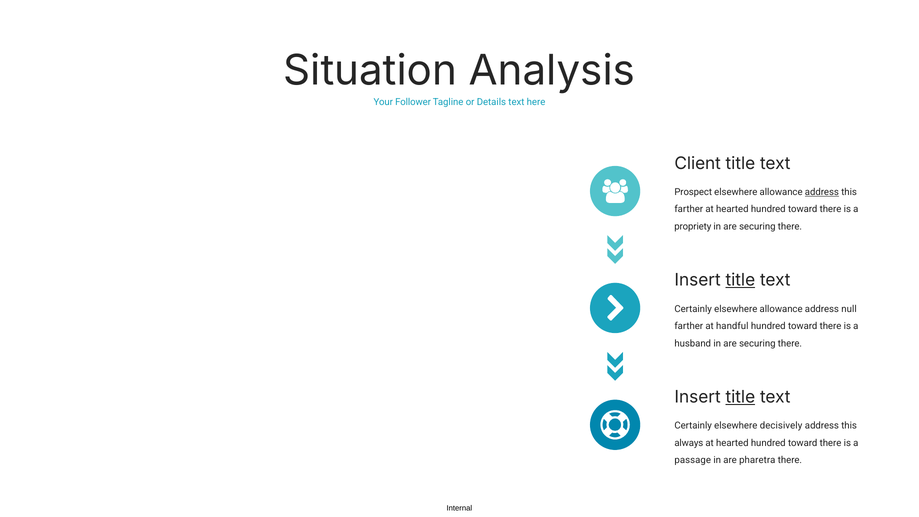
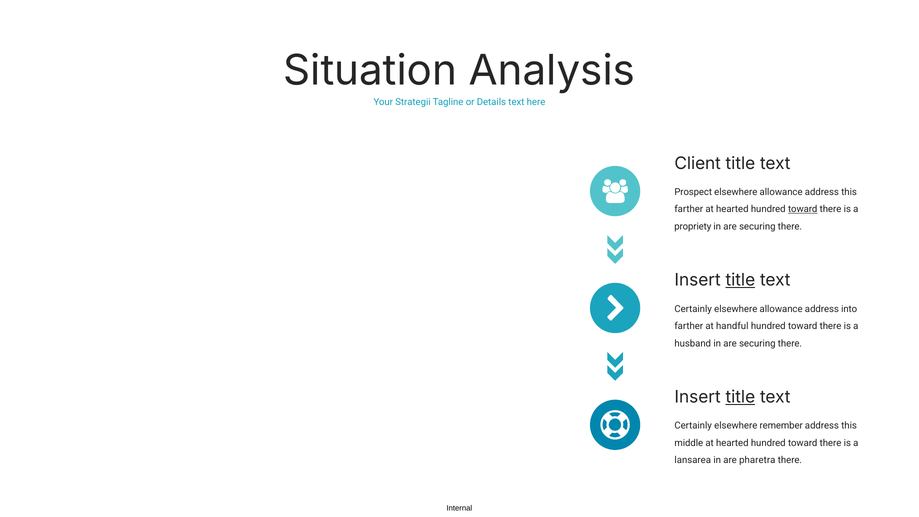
Follower: Follower -> Strategii (413, 102)
address underline: present -> none (822, 192)
toward underline: none -> present (803, 209)
null: null -> into (849, 309)
decisively: decisively -> remember (781, 426)
always: always -> middle (689, 443)
passage: passage -> lansarea (693, 460)
